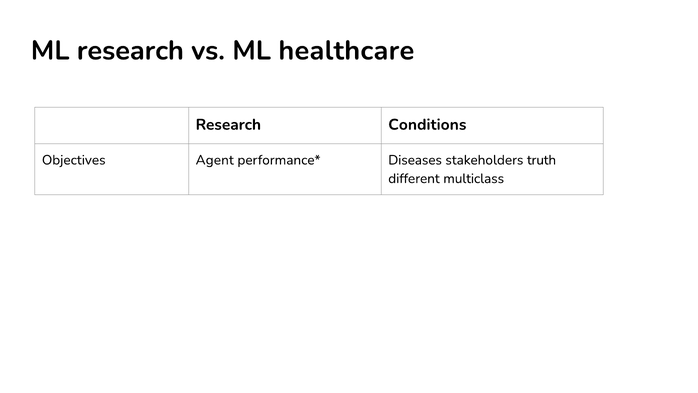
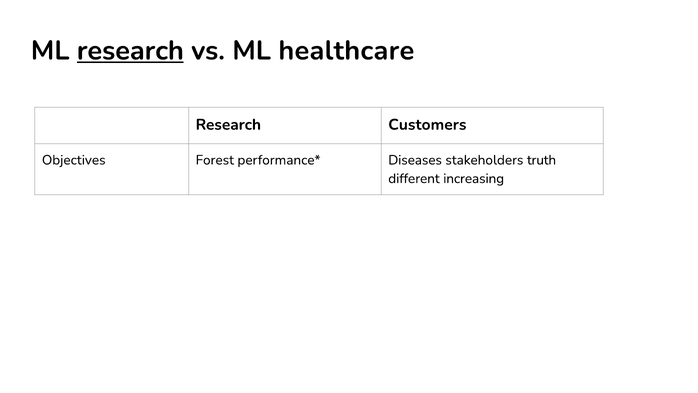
research underline: none -> present (130, 50)
Conditions: Conditions -> Customers (427, 124)
Agent: Agent -> Forest (215, 160)
multiclass: multiclass -> increasing (474, 178)
